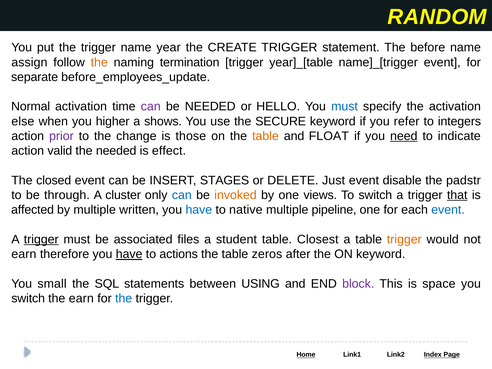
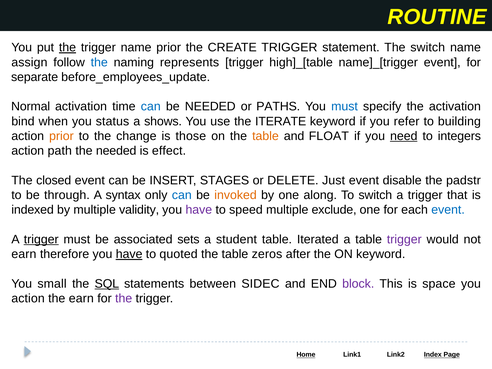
RANDOM: RANDOM -> ROUTINE (437, 17)
the underline: none -> present (67, 48)
name year: year -> prior (169, 48)
The before: before -> switch (428, 48)
the colour: orange -> blue (99, 62)
termination: termination -> represents (190, 62)
year]_[table: year]_[table -> high]_[table (301, 62)
can colour: purple -> blue (151, 107)
HELLO: HELLO -> PATHS (278, 107)
else: else -> bind (23, 121)
higher: higher -> status (113, 121)
SECURE: SECURE -> ITERATE (281, 121)
integers: integers -> building (459, 121)
prior colour: purple -> orange (61, 136)
indicate: indicate -> integers (459, 136)
valid: valid -> path (60, 151)
cluster: cluster -> syntax (123, 195)
views: views -> along (320, 195)
that underline: present -> none (457, 195)
affected: affected -> indexed (33, 210)
written: written -> validity (139, 210)
have colour: blue -> purple (199, 210)
native: native -> speed (246, 210)
pipeline: pipeline -> exclude (334, 210)
files: files -> sets (188, 239)
Closest: Closest -> Iterated (318, 239)
trigger colour: orange -> purple (404, 239)
actions: actions -> quoted (179, 254)
SQL underline: none -> present (107, 284)
USING: USING -> SIDEC (260, 284)
switch: switch -> action (28, 298)
the colour: blue -> purple (124, 298)
